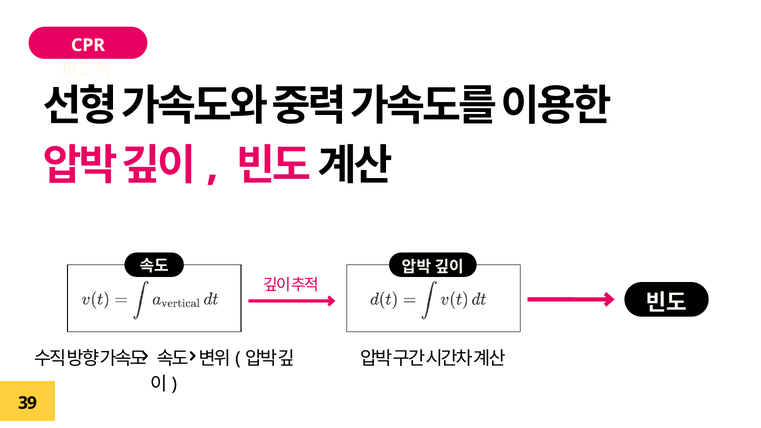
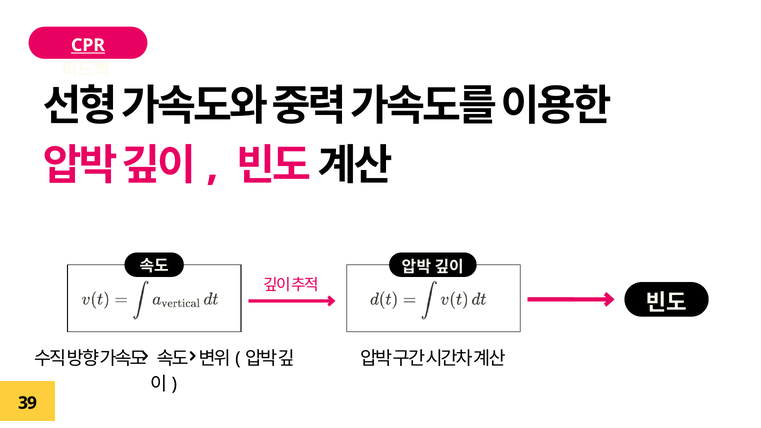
CPR underline: none -> present (88, 45)
